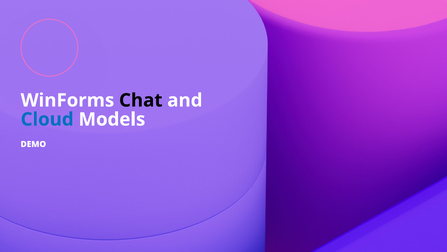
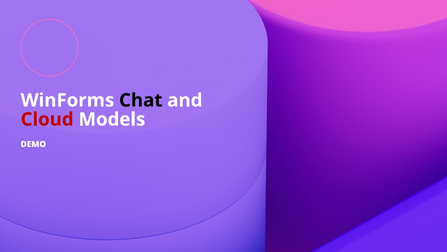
Cloud colour: blue -> red (47, 119)
